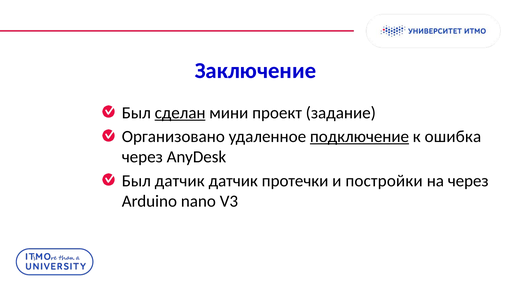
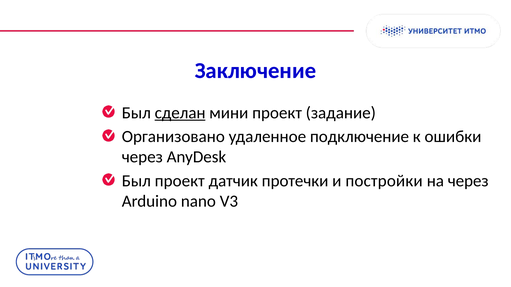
подключение underline: present -> none (359, 137)
ошибка: ошибка -> ошибки (453, 137)
Был датчик: датчик -> проект (180, 181)
